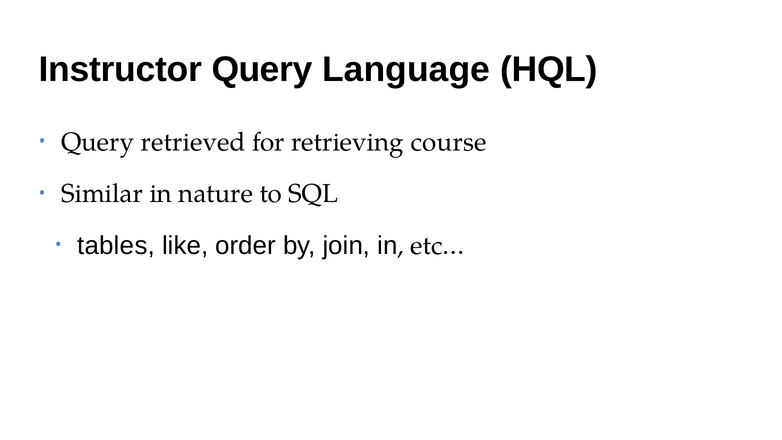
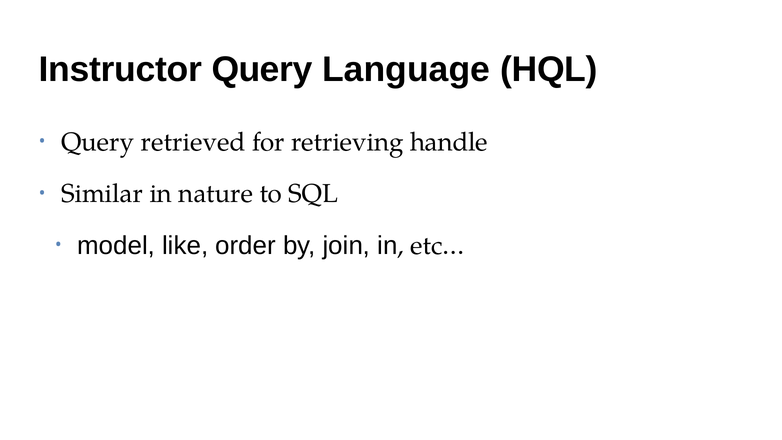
course: course -> handle (449, 142)
tables: tables -> model (116, 246)
